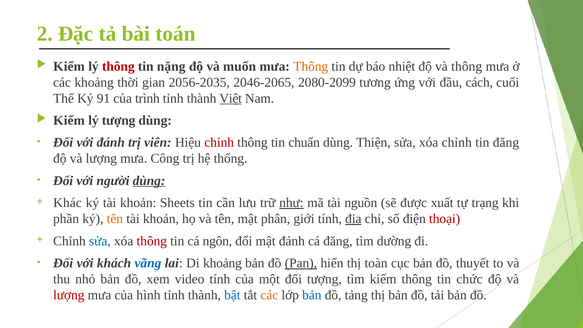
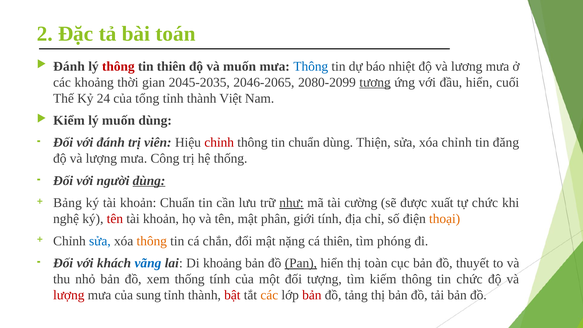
Kiểm: Kiểm -> Đánh (69, 66)
tin nặng: nặng -> thiên (171, 66)
Thông colour: orange -> blue (311, 66)
và thông: thông -> lương (467, 66)
2056-2035: 2056-2035 -> 2045-2035 (199, 82)
tương underline: none -> present (375, 82)
đầu cách: cách -> hiển (479, 82)
91: 91 -> 24 (103, 98)
trình: trình -> tổng (147, 98)
Việt underline: present -> none (231, 98)
lý tượng: tượng -> muốn (118, 120)
Khác: Khác -> Bảng (68, 203)
khoản Sheets: Sheets -> Chuẩn (177, 203)
nguồn: nguồn -> cường (361, 203)
tự trạng: trạng -> chức (485, 203)
phần: phần -> nghệ (66, 219)
tên colour: orange -> red (115, 219)
địa underline: present -> none (353, 219)
thoại colour: red -> orange (445, 219)
thông colour: red -> orange (152, 241)
ngôn: ngôn -> chắn (217, 241)
mật đánh: đánh -> nặng (292, 241)
cá đăng: đăng -> thiên (338, 241)
dường: dường -> phóng (394, 241)
xem video: video -> thống (190, 279)
hình: hình -> sung (149, 295)
bật colour: blue -> red (232, 295)
bản colour: blue -> red (312, 295)
